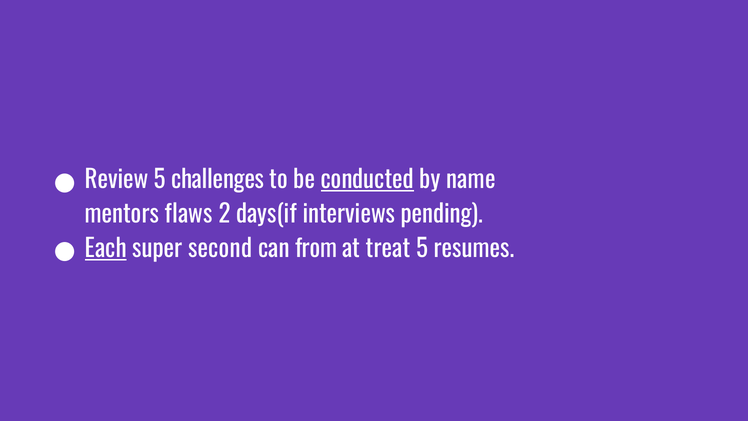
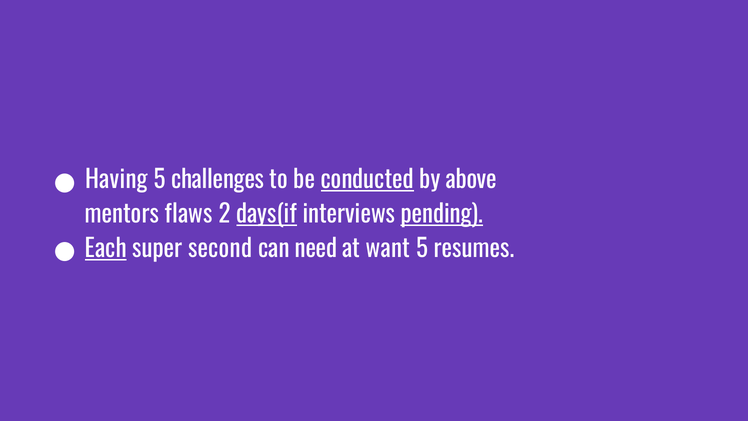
Review: Review -> Having (116, 180)
name: name -> above (471, 180)
days(if underline: none -> present (267, 214)
pending underline: none -> present (442, 214)
from: from -> need (316, 249)
treat: treat -> want (388, 249)
